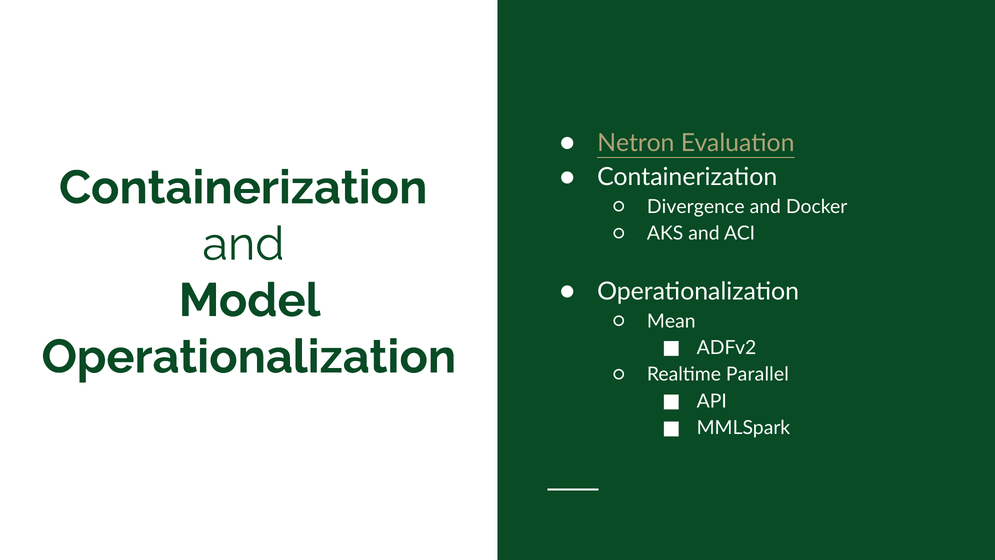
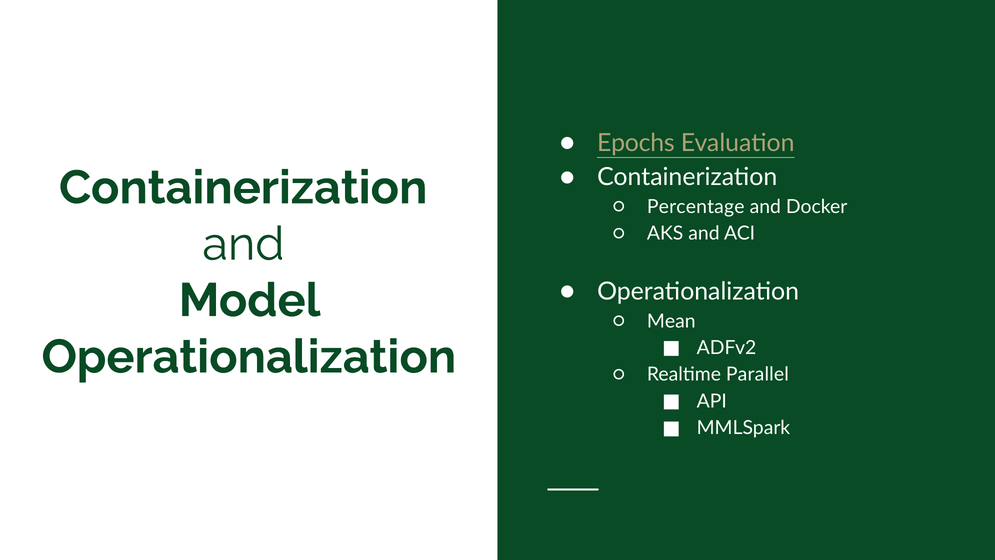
Netron: Netron -> Epochs (636, 143)
Divergence: Divergence -> Percentage (696, 207)
